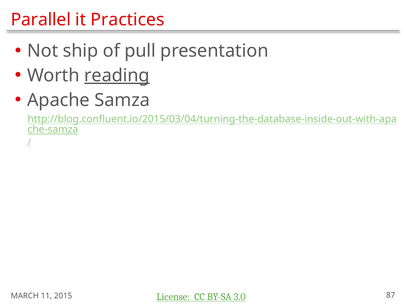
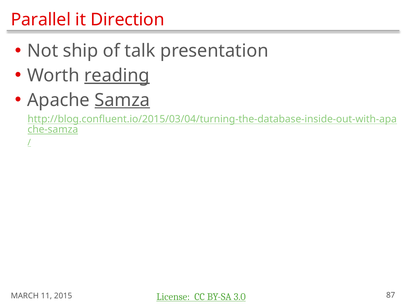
Practices: Practices -> Direction (128, 20)
pull: pull -> talk (140, 51)
Samza underline: none -> present (122, 100)
